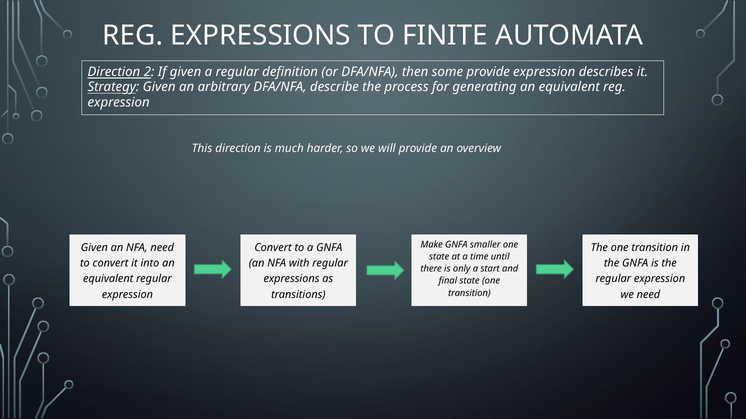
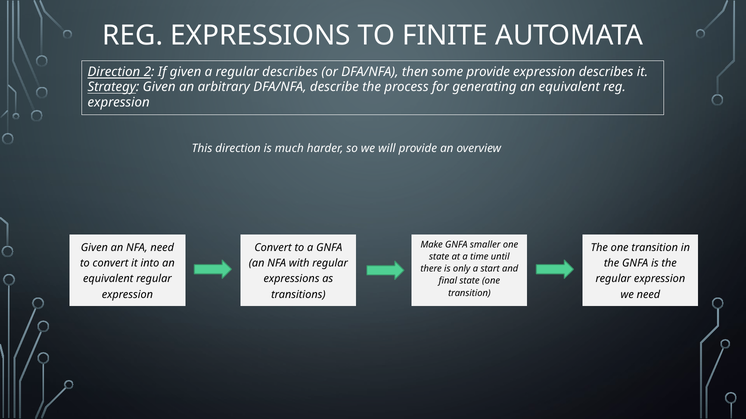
regular definition: definition -> describes (290, 72)
